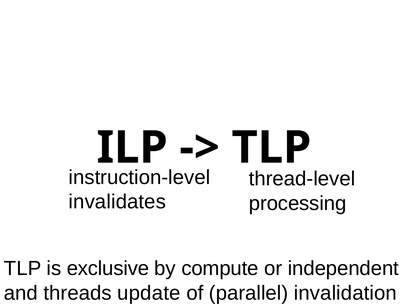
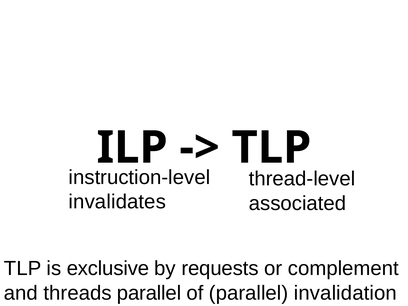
processing: processing -> associated (298, 203)
compute: compute -> requests (220, 269)
independent: independent -> complement (343, 269)
threads update: update -> parallel (149, 293)
